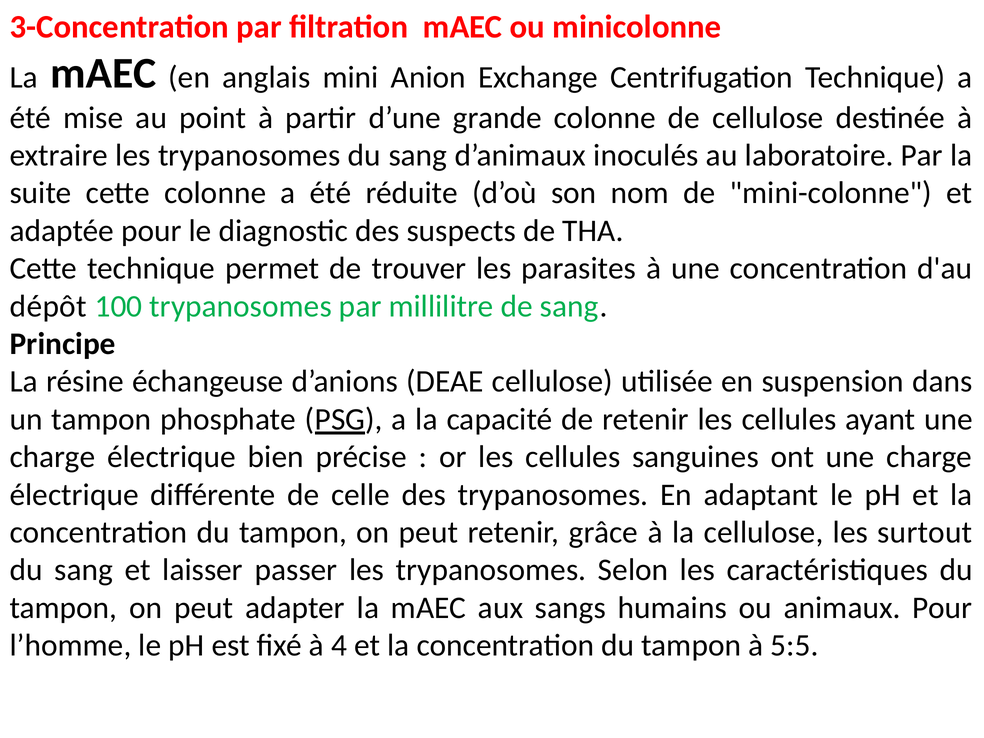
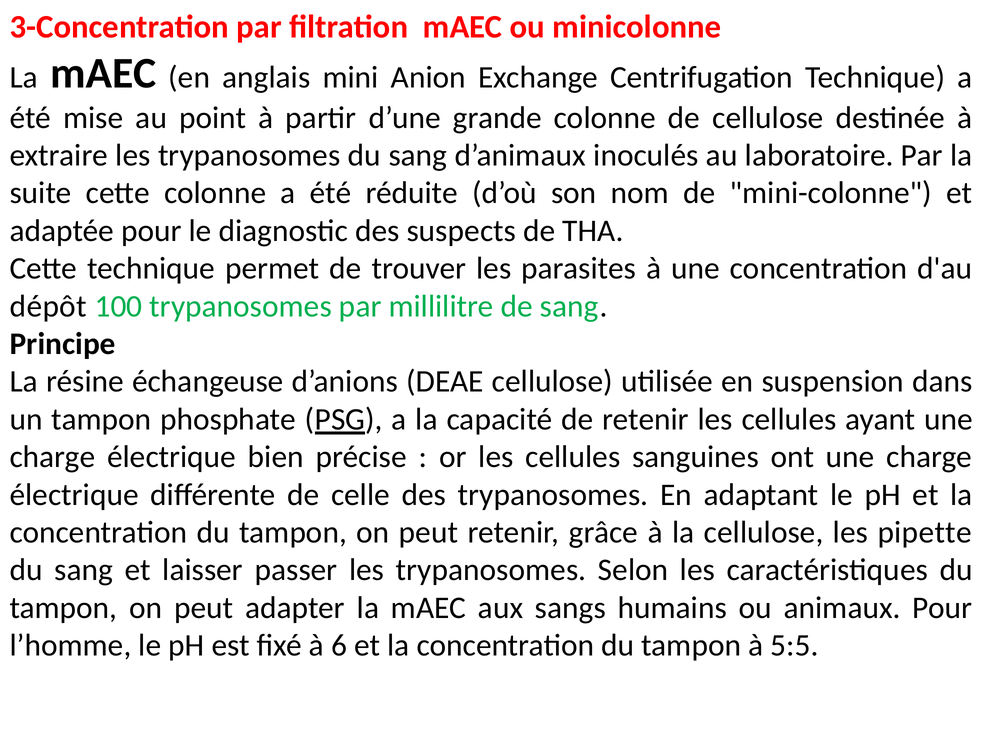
surtout: surtout -> pipette (925, 532)
4: 4 -> 6 (339, 645)
